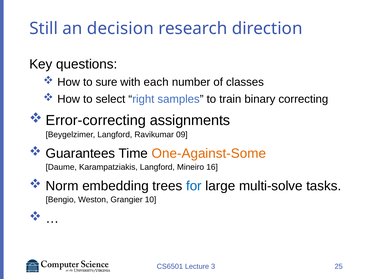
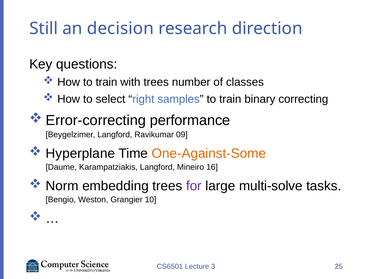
How to sure: sure -> train (106, 82)
with each: each -> trees (156, 82)
assignments: assignments -> performance (190, 120)
Guarantees: Guarantees -> Hyperplane (80, 154)
for colour: blue -> purple (194, 186)
